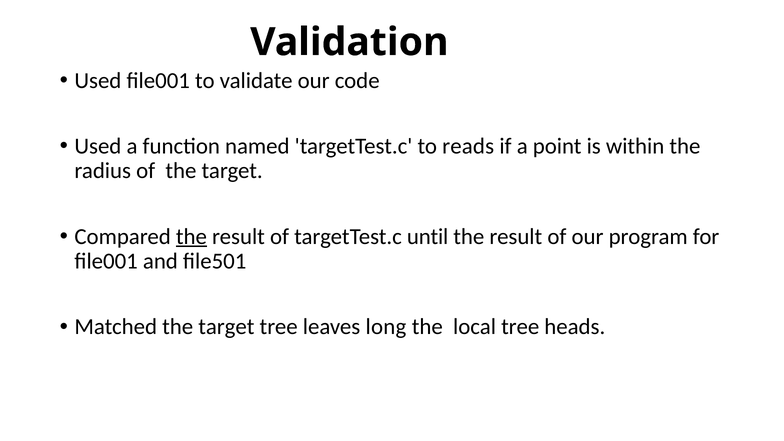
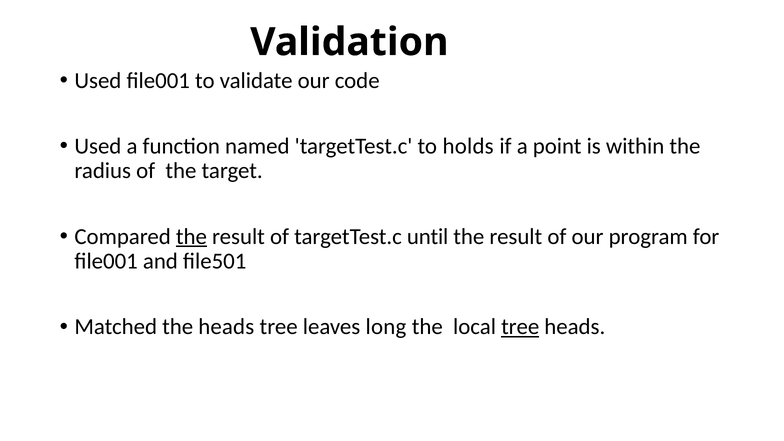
reads: reads -> holds (468, 146)
Matched the target: target -> heads (226, 327)
tree underline: none -> present (520, 327)
